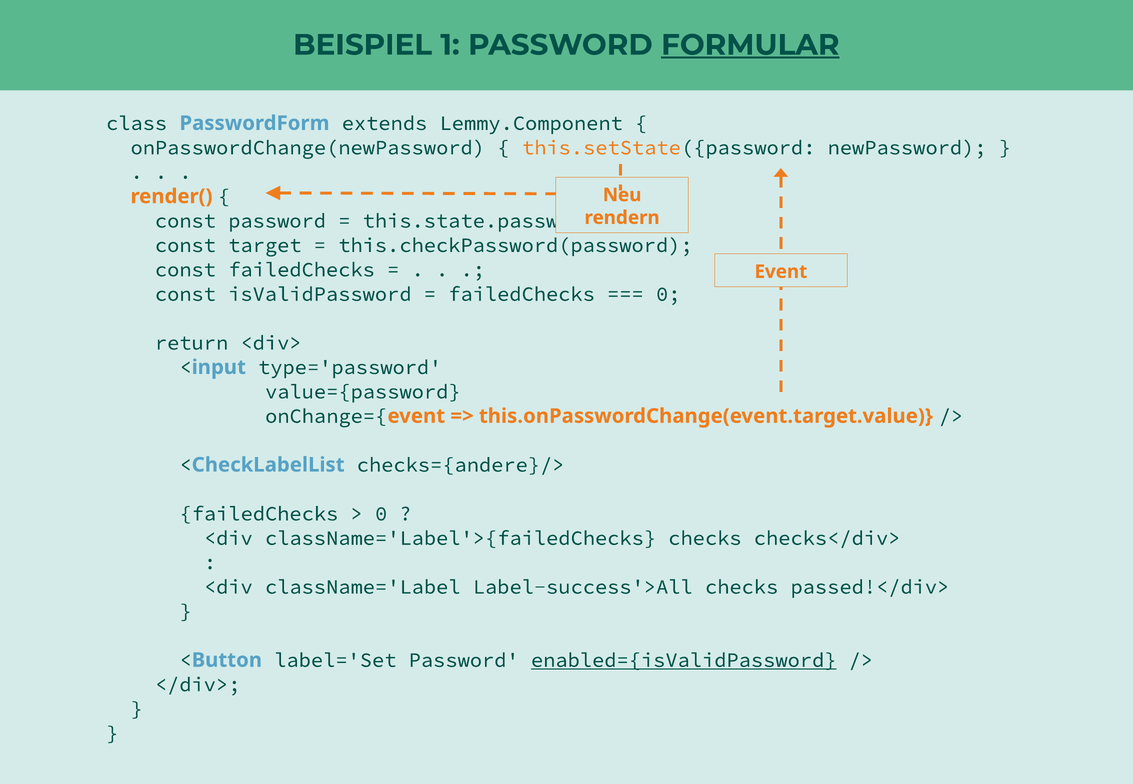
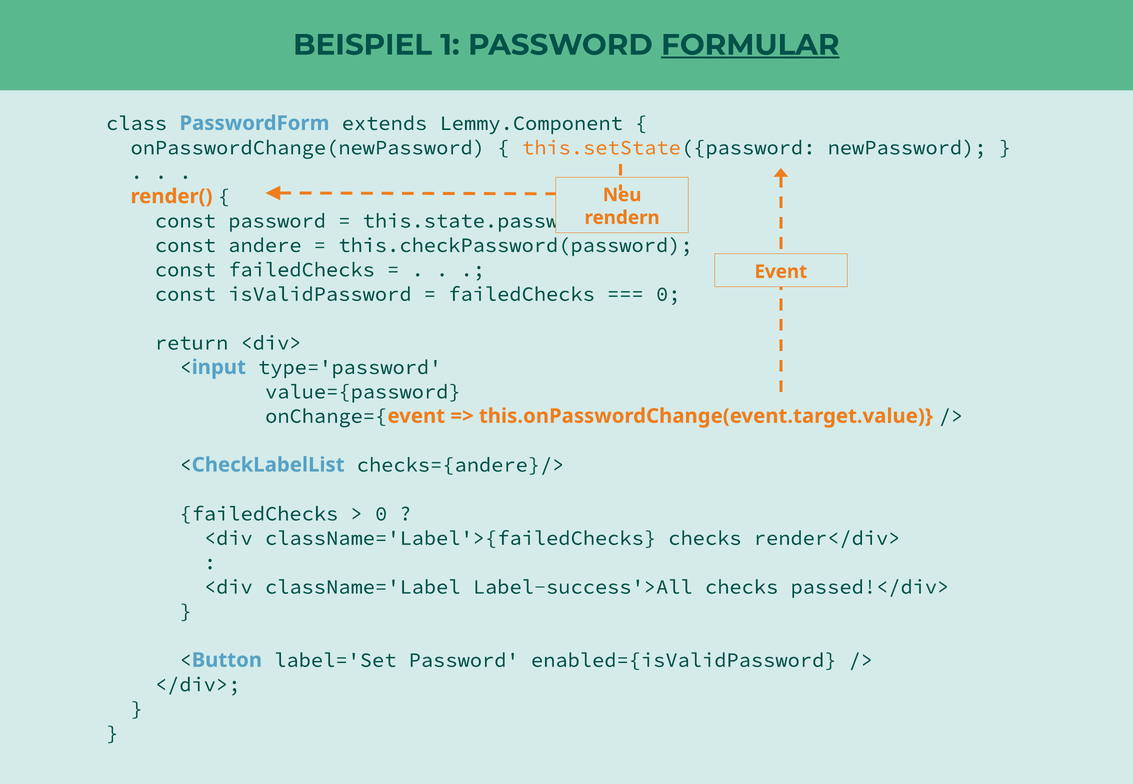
target: target -> andere (265, 245)
checks</div>: checks</div> -> render</div> (827, 538)
enabled={isValidPassword underline: present -> none (684, 660)
